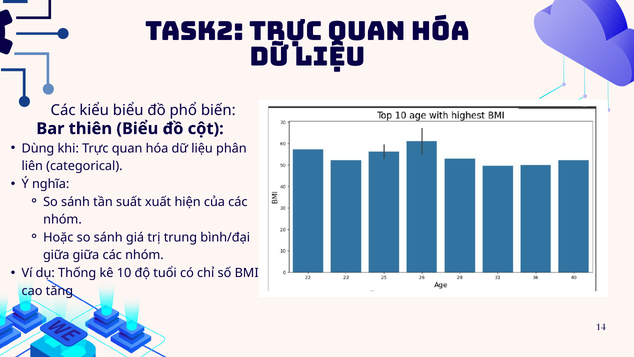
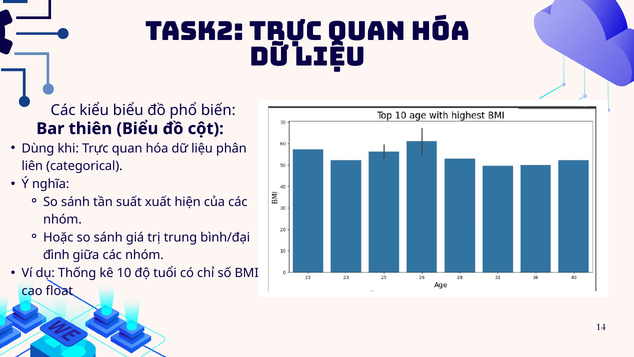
giữa: giữa -> đình (56, 255)
tăng: tăng -> float (59, 291)
